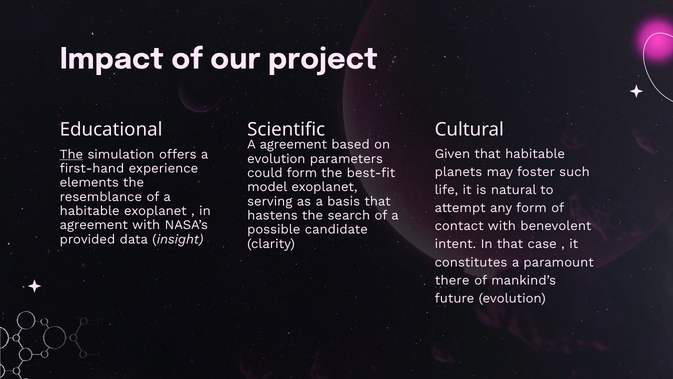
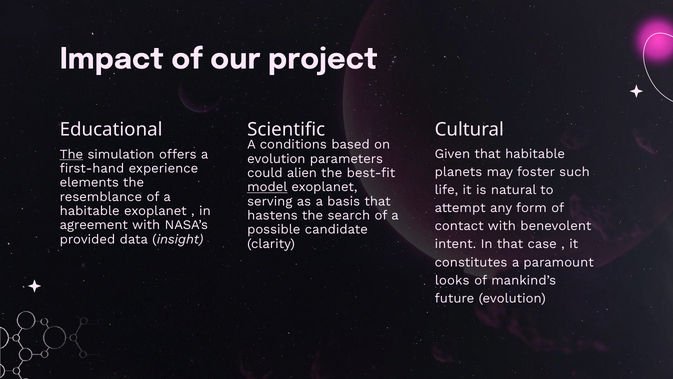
A agreement: agreement -> conditions (293, 144)
could form: form -> alien (302, 173)
model underline: none -> present (267, 187)
there: there -> looks (452, 280)
